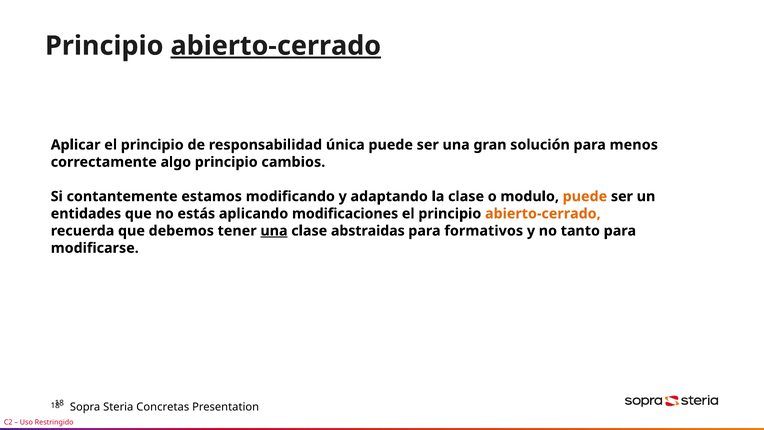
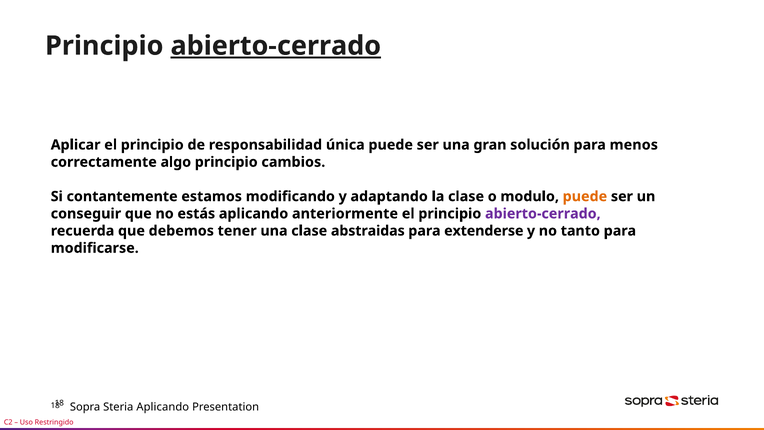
entidades: entidades -> conseguir (86, 214)
modificaciones: modificaciones -> anteriormente (345, 214)
abierto-cerrado colour: orange -> purple (543, 214)
una underline: present -> none (274, 231)
formativos: formativos -> extenderse (484, 231)
Steria Concretas: Concretas -> Aplicando (163, 407)
